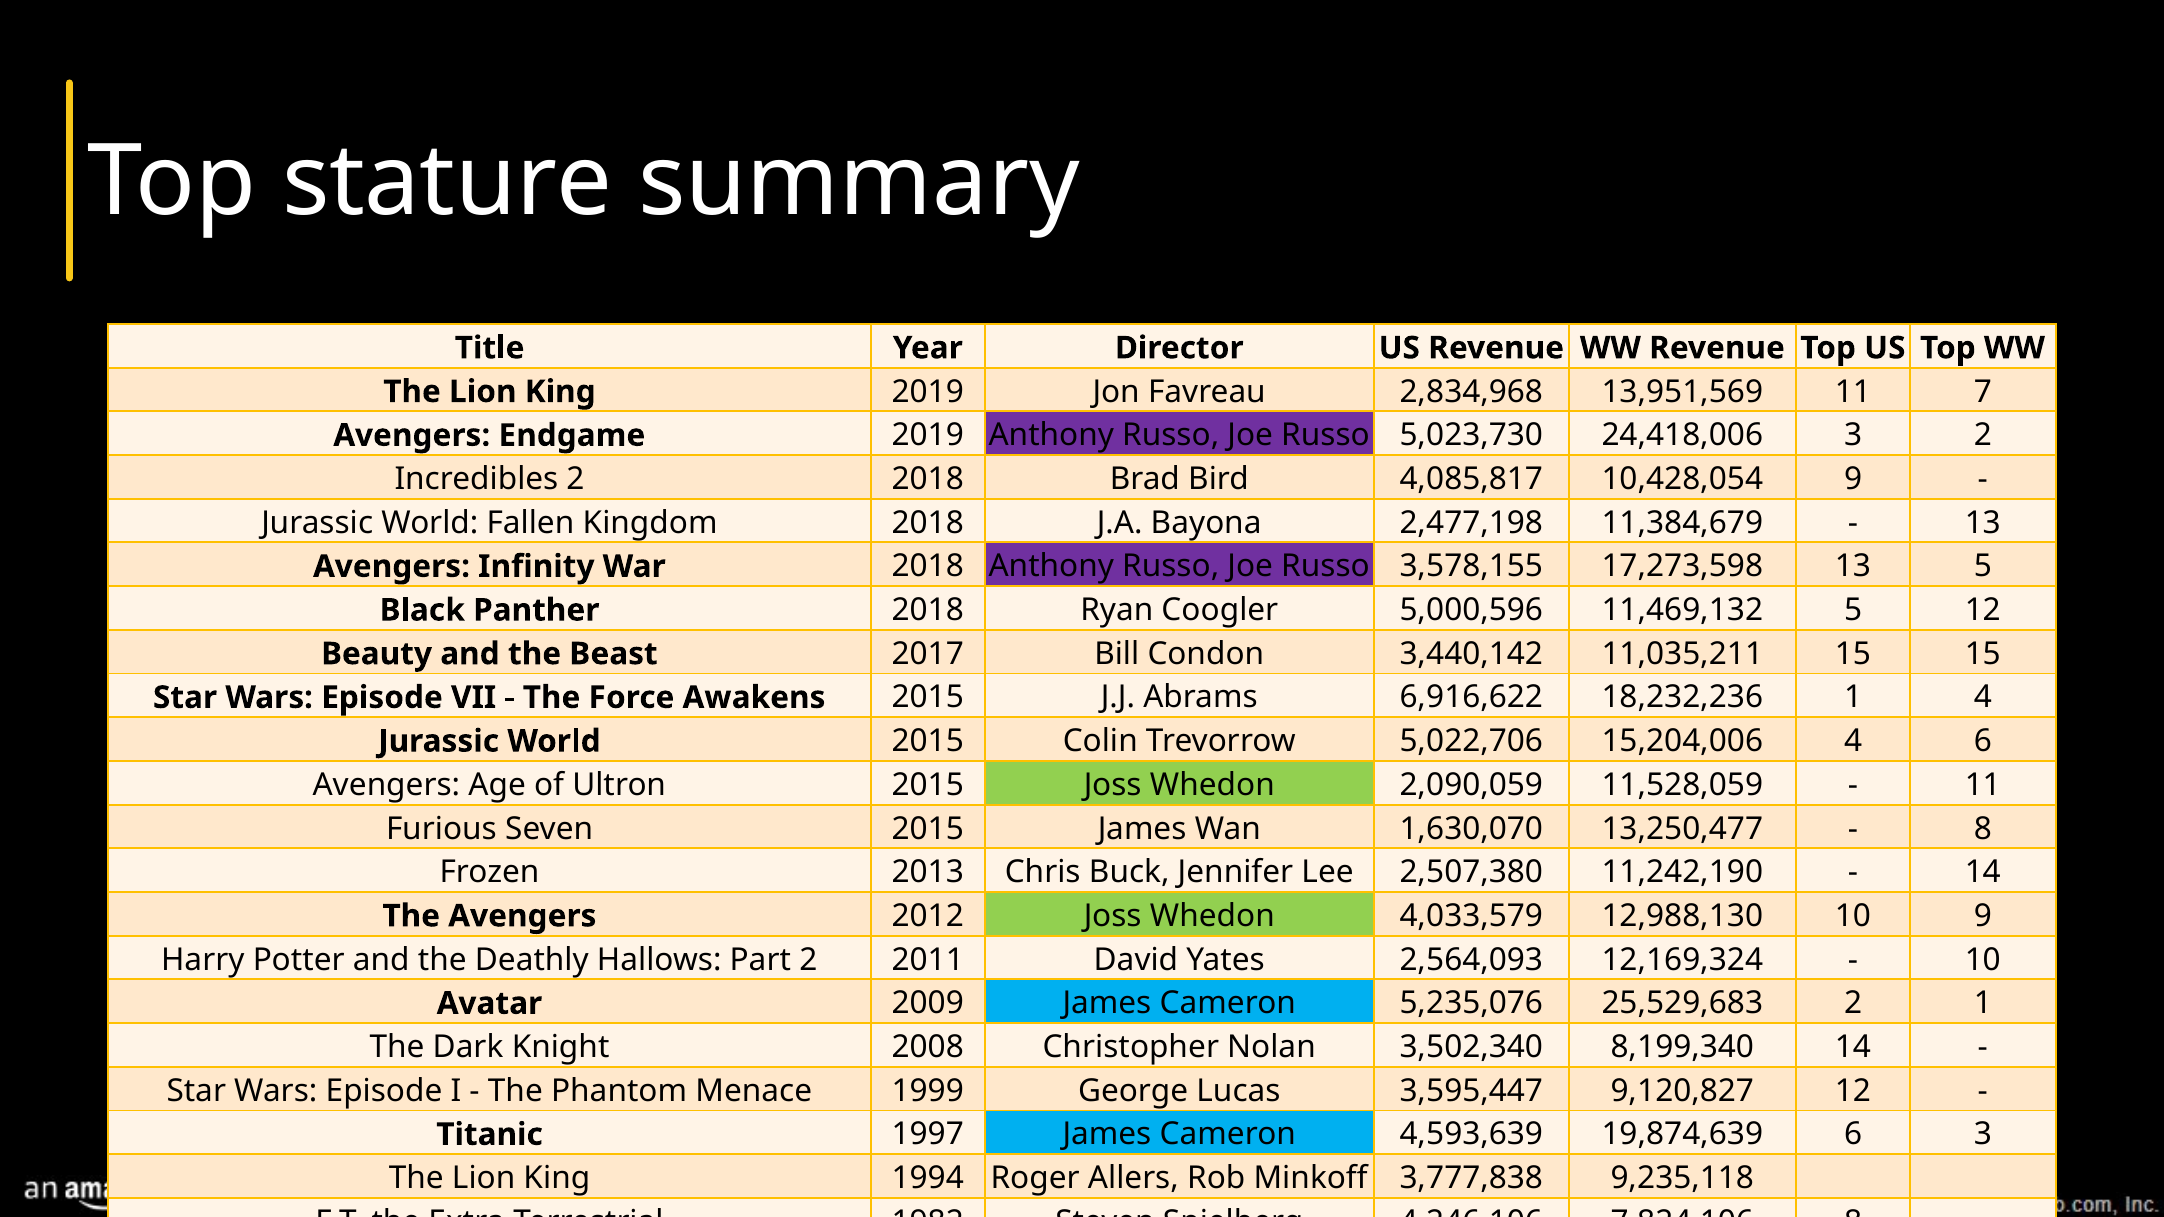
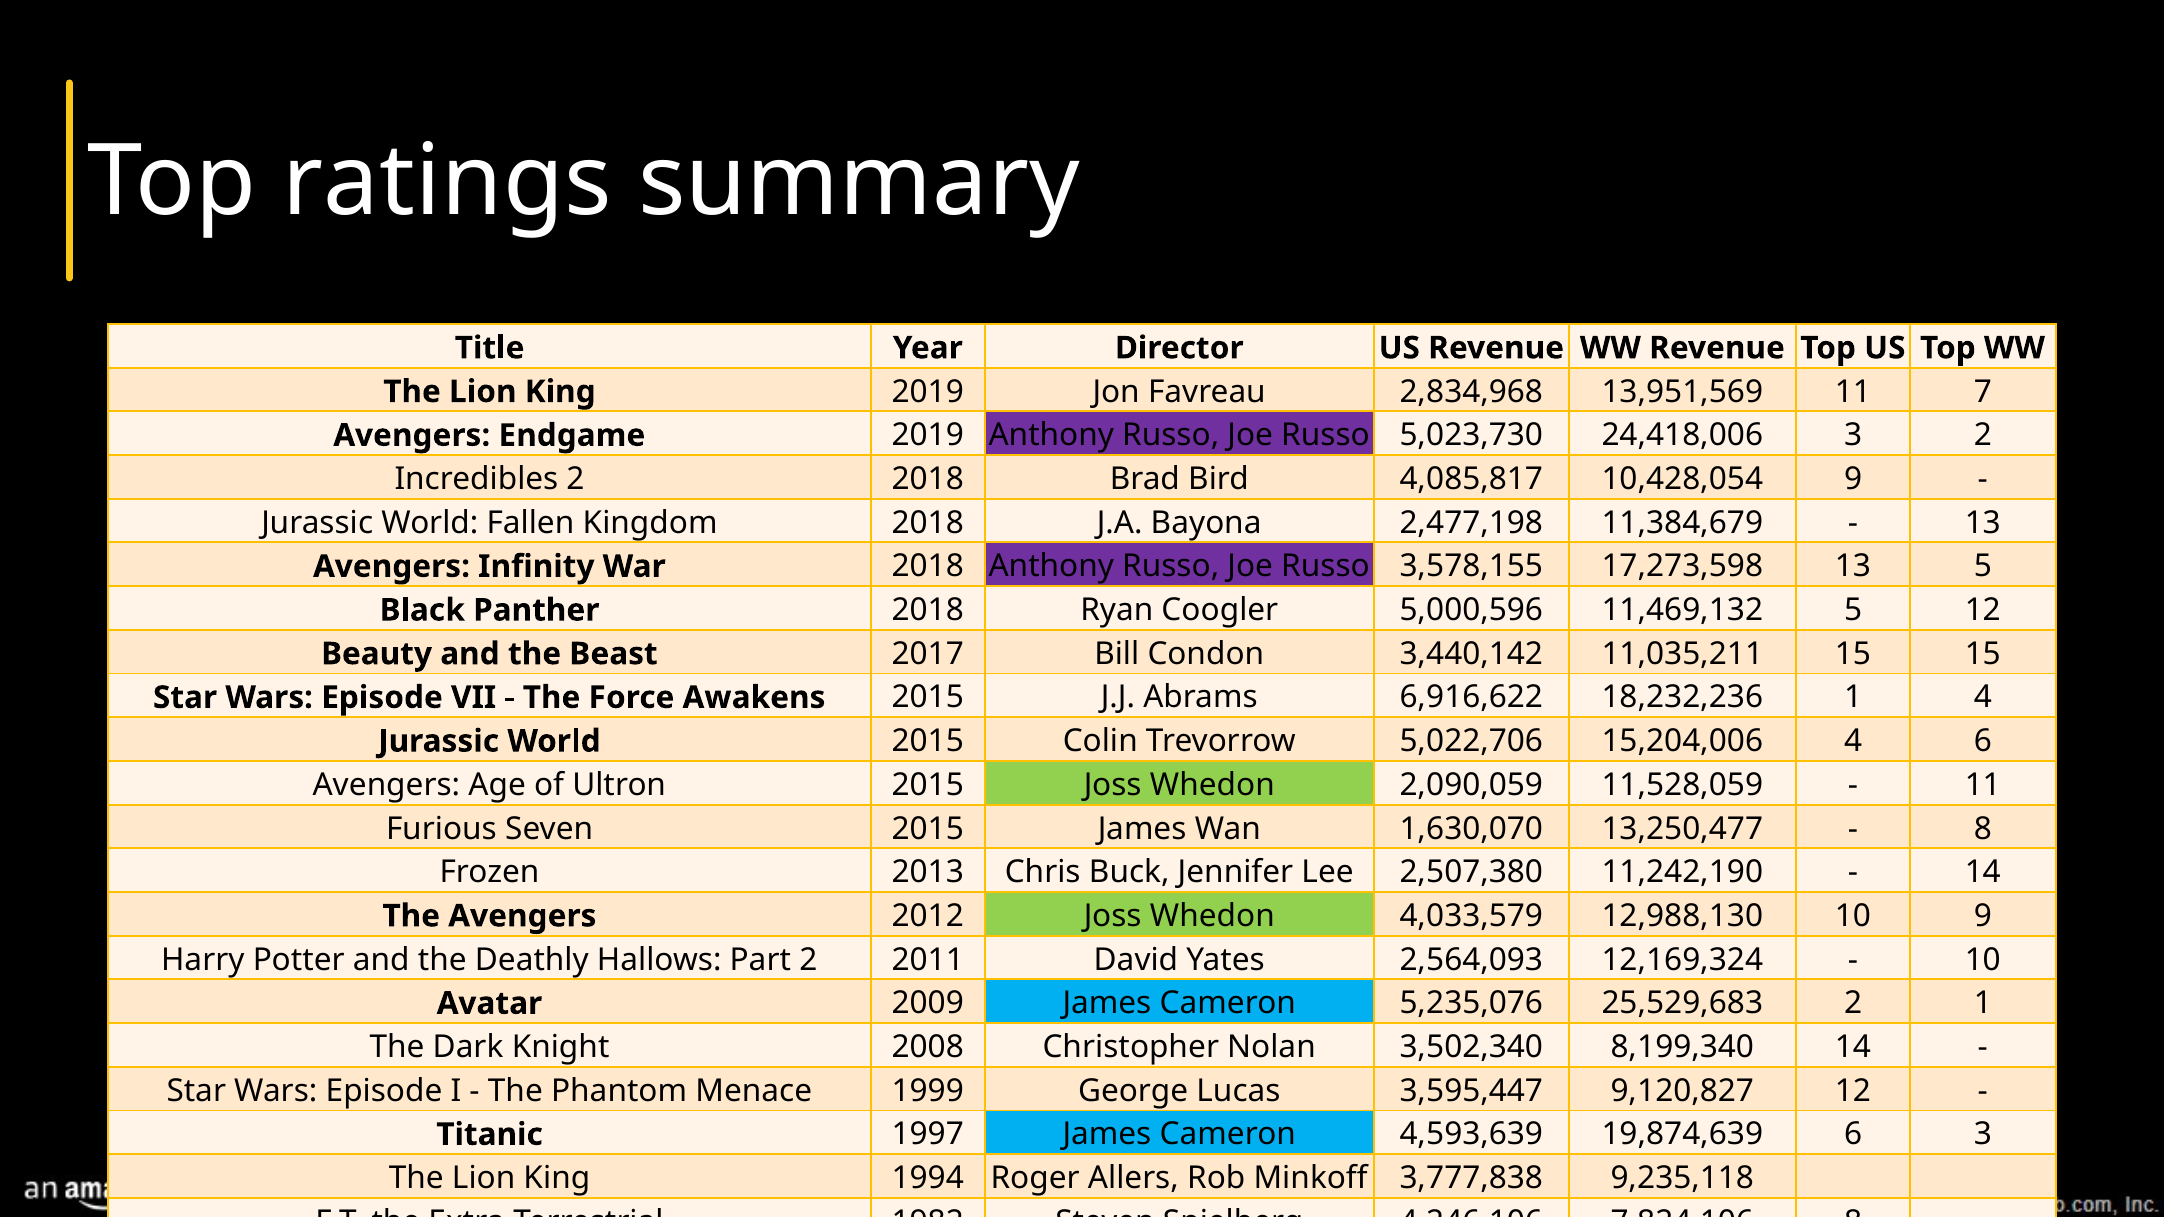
stature: stature -> ratings (447, 182)
